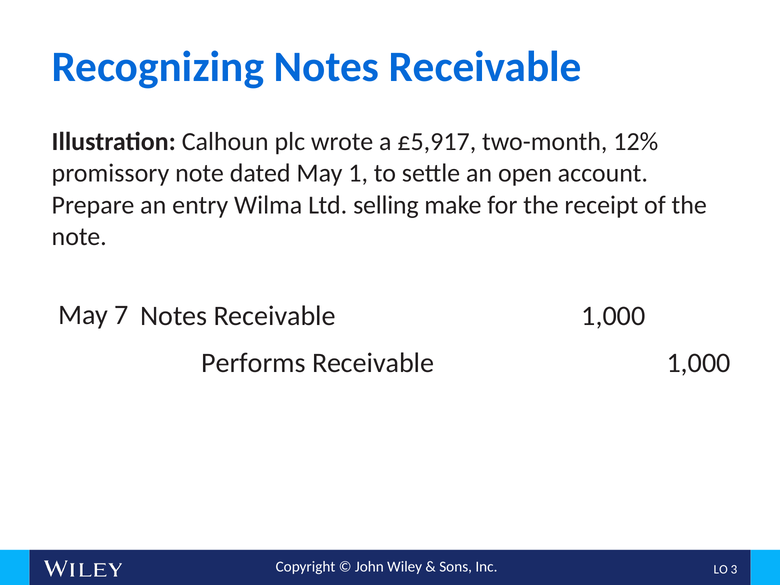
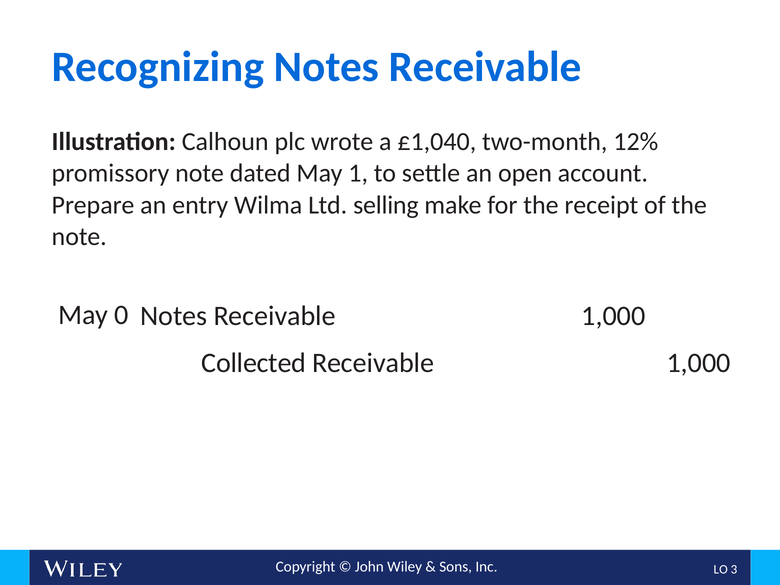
£5,917: £5,917 -> £1,040 (437, 141)
7: 7 -> 0 (122, 315)
Performs: Performs -> Collected (254, 363)
